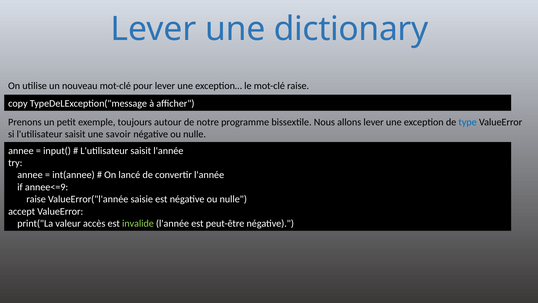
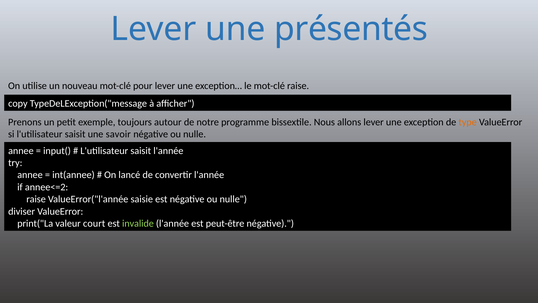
dictionary: dictionary -> présentés (351, 29)
type colour: blue -> orange (468, 122)
annee<=9: annee<=9 -> annee<=2 (47, 187)
accept: accept -> diviser (22, 211)
accès: accès -> court (94, 223)
